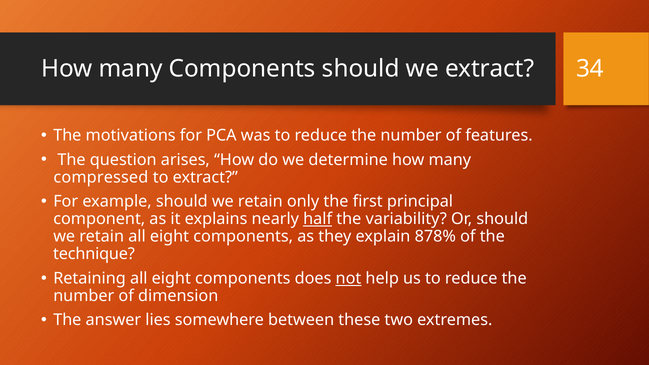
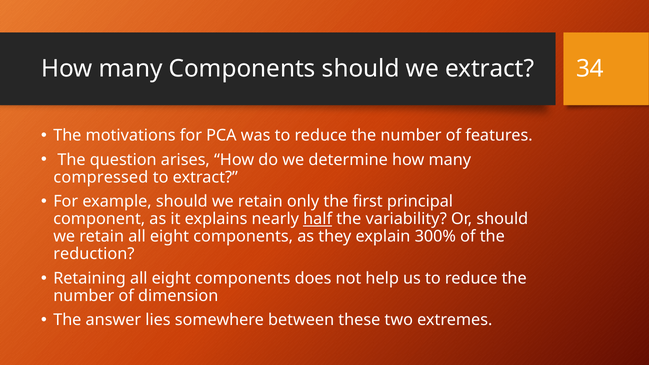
878%: 878% -> 300% (435, 237)
technique: technique -> reduction (94, 254)
not underline: present -> none (348, 278)
